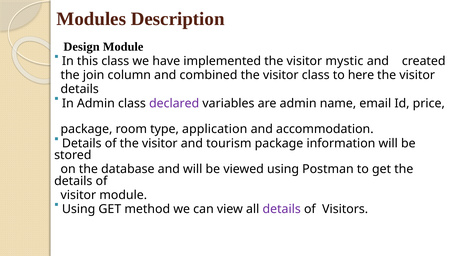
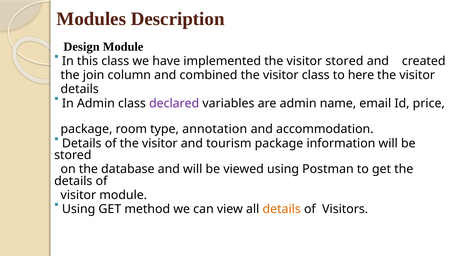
visitor mystic: mystic -> stored (344, 61)
application: application -> annotation (215, 129)
details colour: purple -> orange (282, 210)
